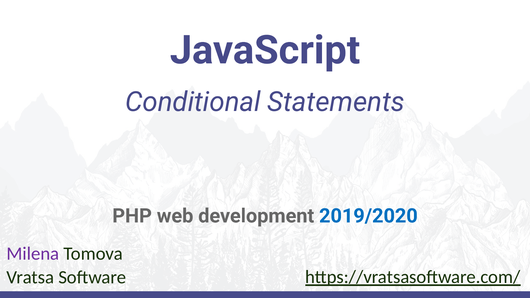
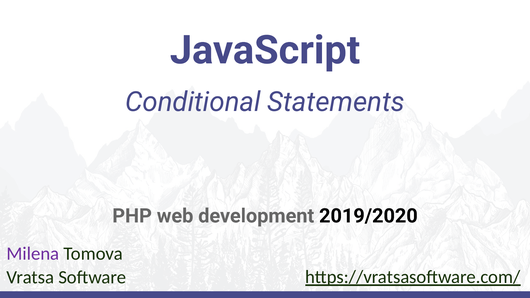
2019/2020 colour: blue -> black (368, 216)
